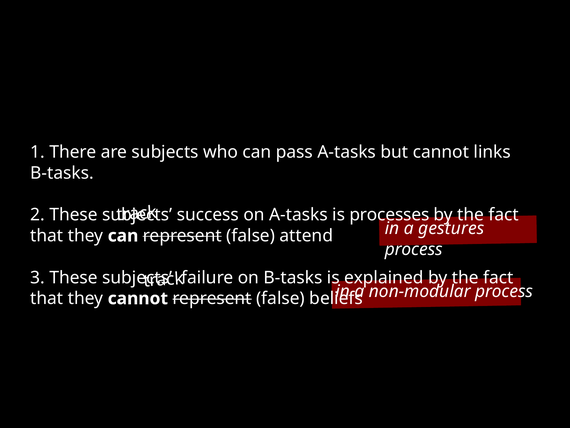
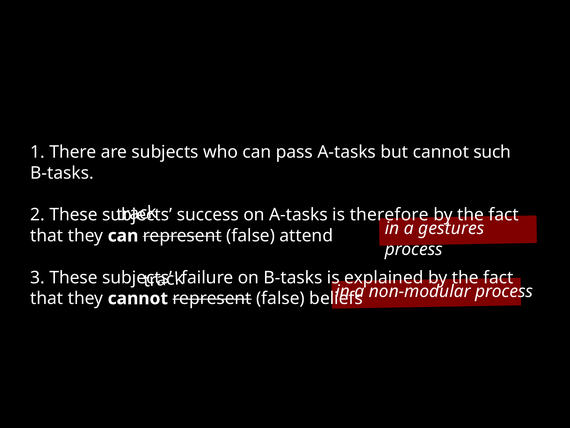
links: links -> such (492, 152)
processes: processes -> therefore (389, 215)
